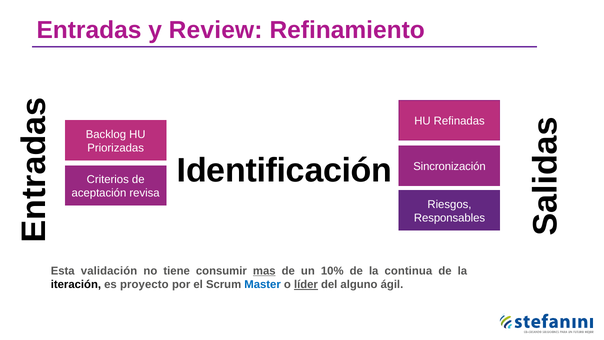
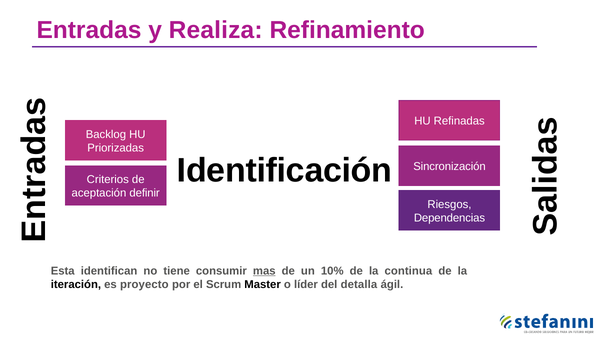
Review: Review -> Realiza (216, 30)
revisa: revisa -> definir (145, 193)
Responsables: Responsables -> Dependencias (450, 218)
validación: validación -> identifican (109, 271)
Master colour: blue -> black (263, 284)
líder underline: present -> none (306, 284)
alguno: alguno -> detalla (359, 284)
